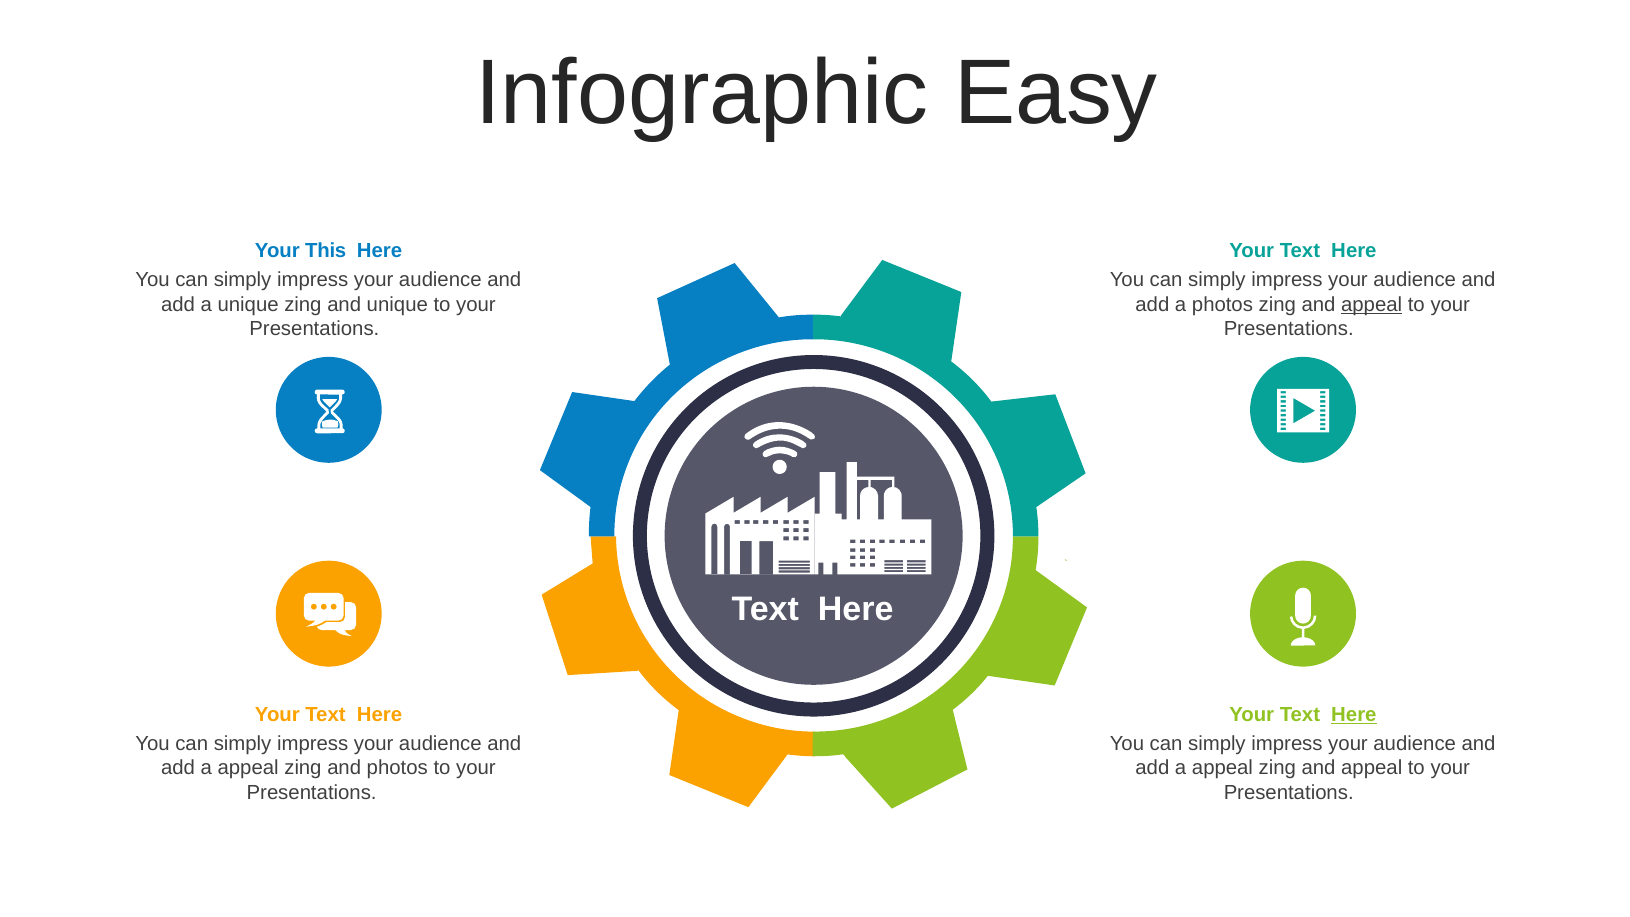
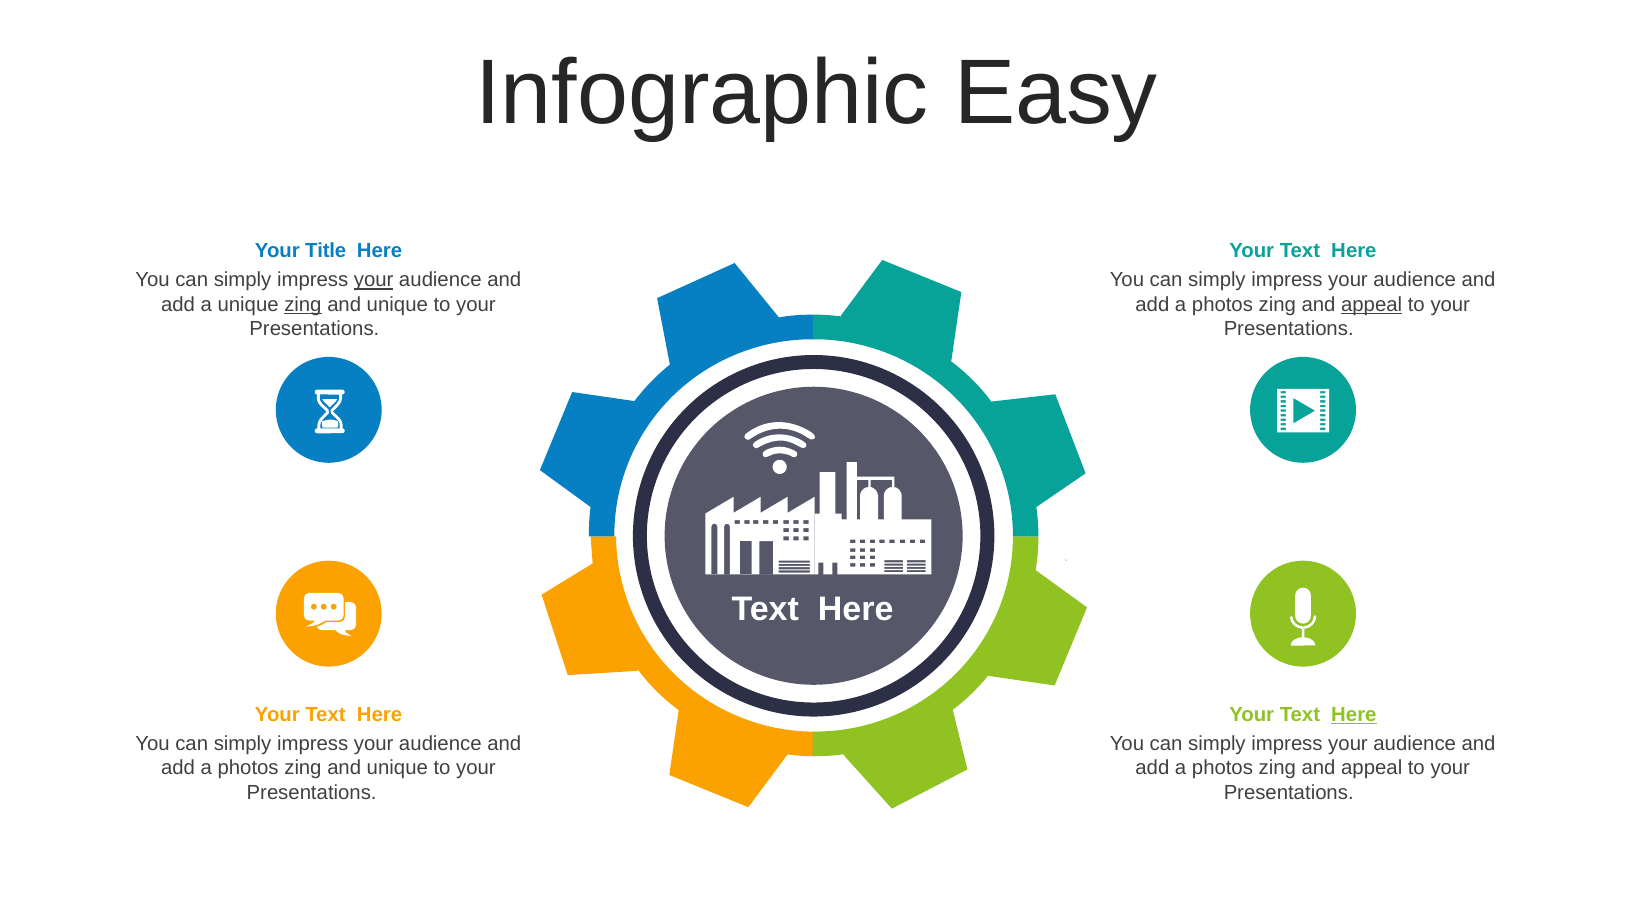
This: This -> Title (326, 251)
your underline: none -> present (374, 280)
zing underline: none -> present (303, 305)
appeal: appeal -> photos (248, 768)
photos: photos -> unique (397, 768)
appeal: appeal -> photos (1222, 768)
